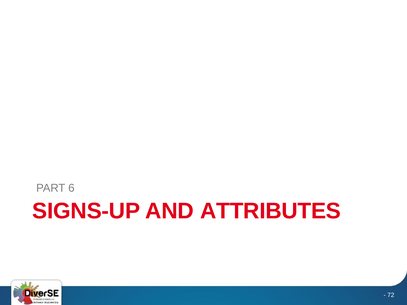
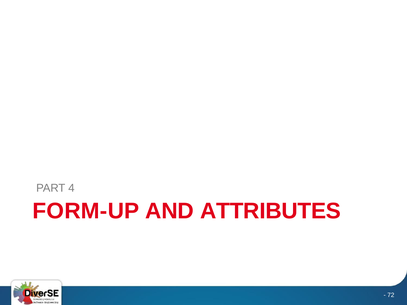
6: 6 -> 4 (71, 188)
SIGNS-UP: SIGNS-UP -> FORM-UP (86, 211)
